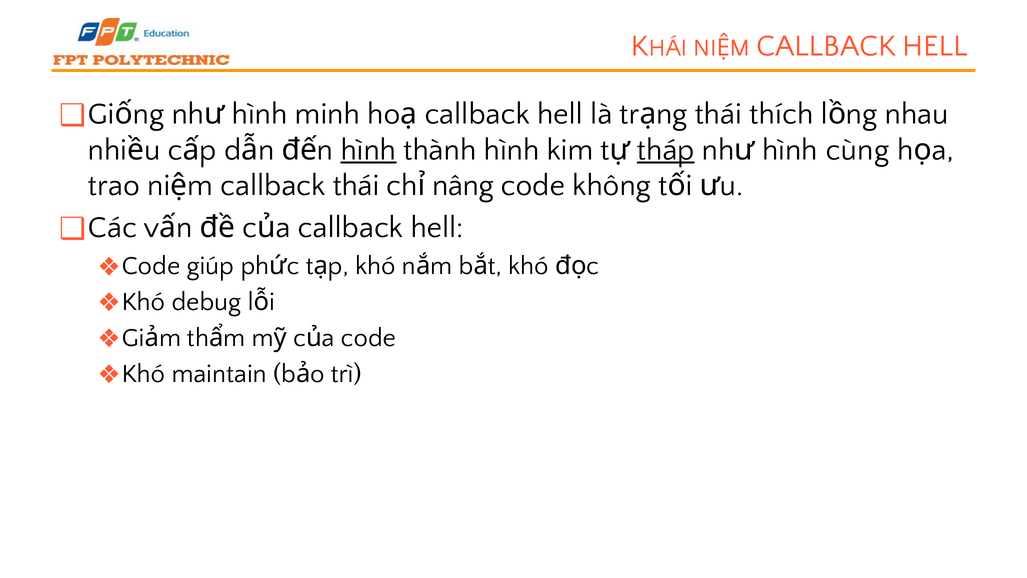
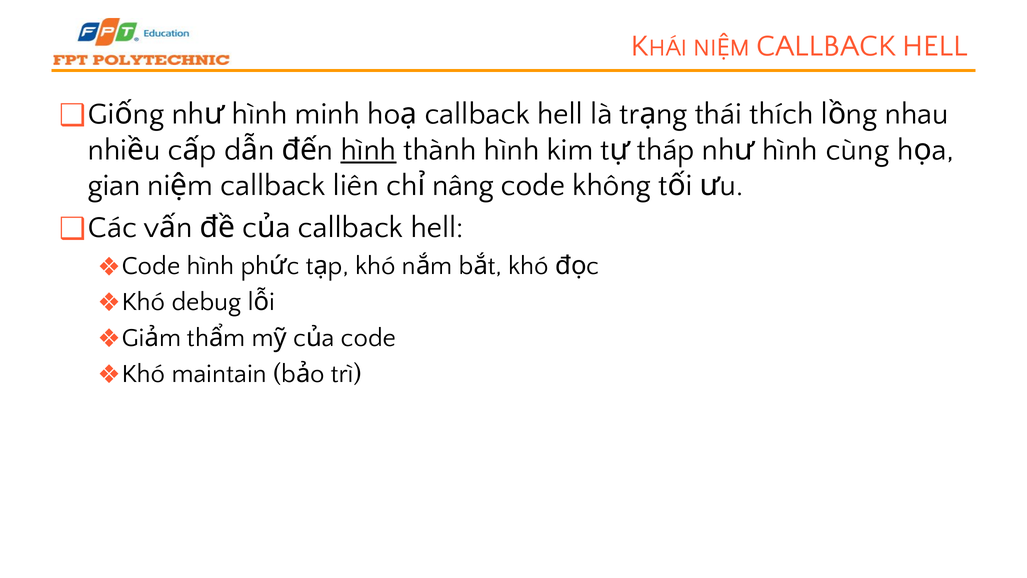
tháp underline: present -> none (666, 150)
trao: trao -> gian (114, 186)
callback thái: thái -> liên (356, 186)
giúp: giúp -> hình (210, 266)
